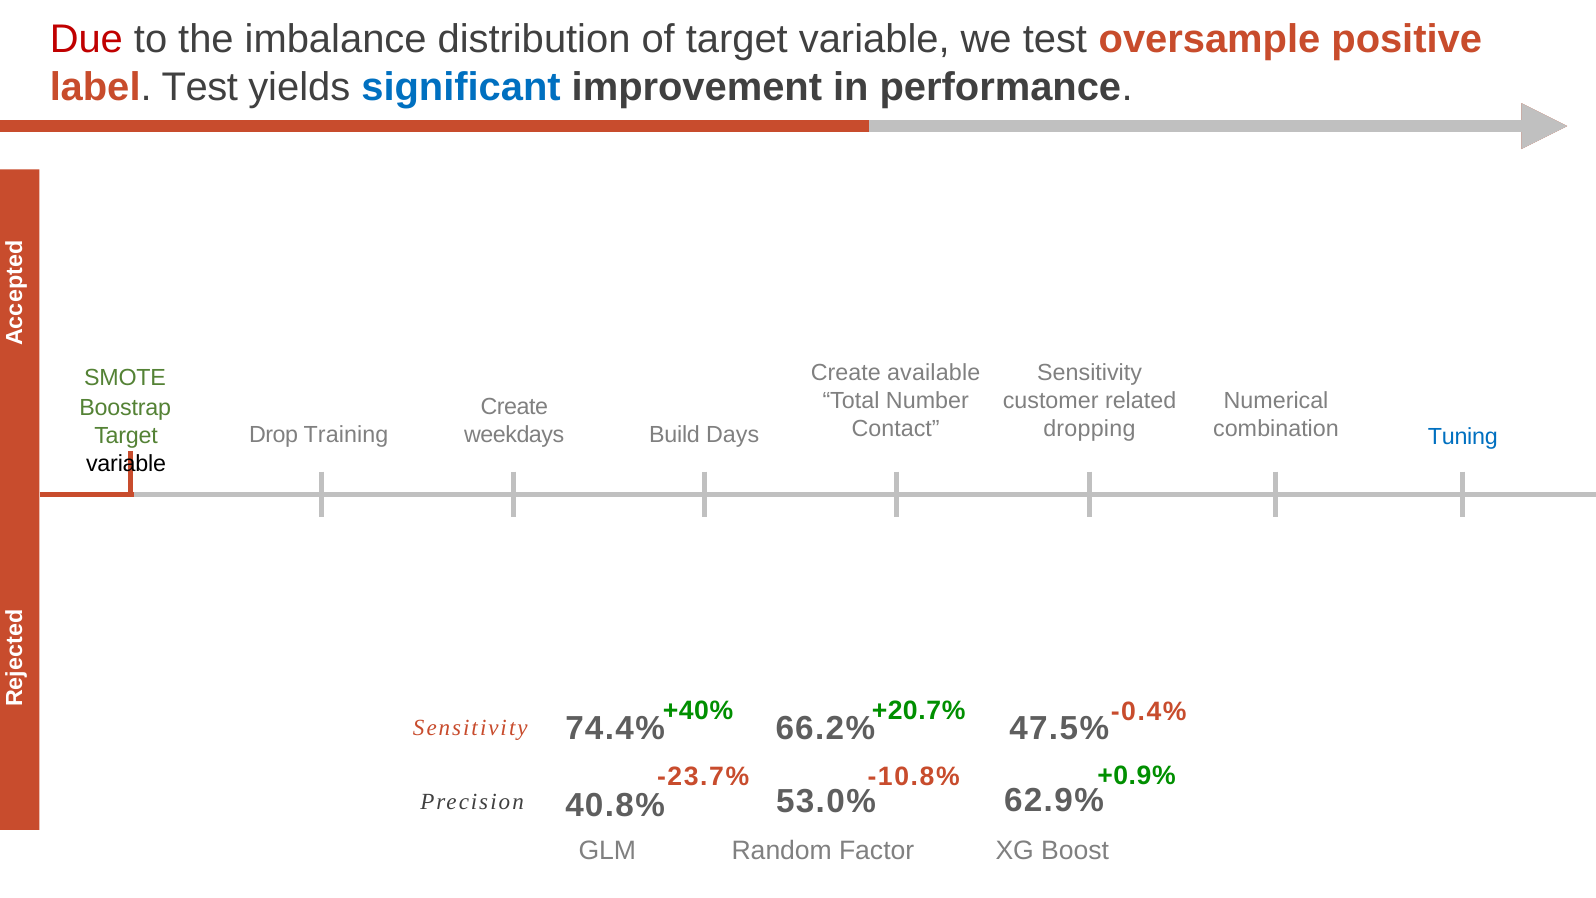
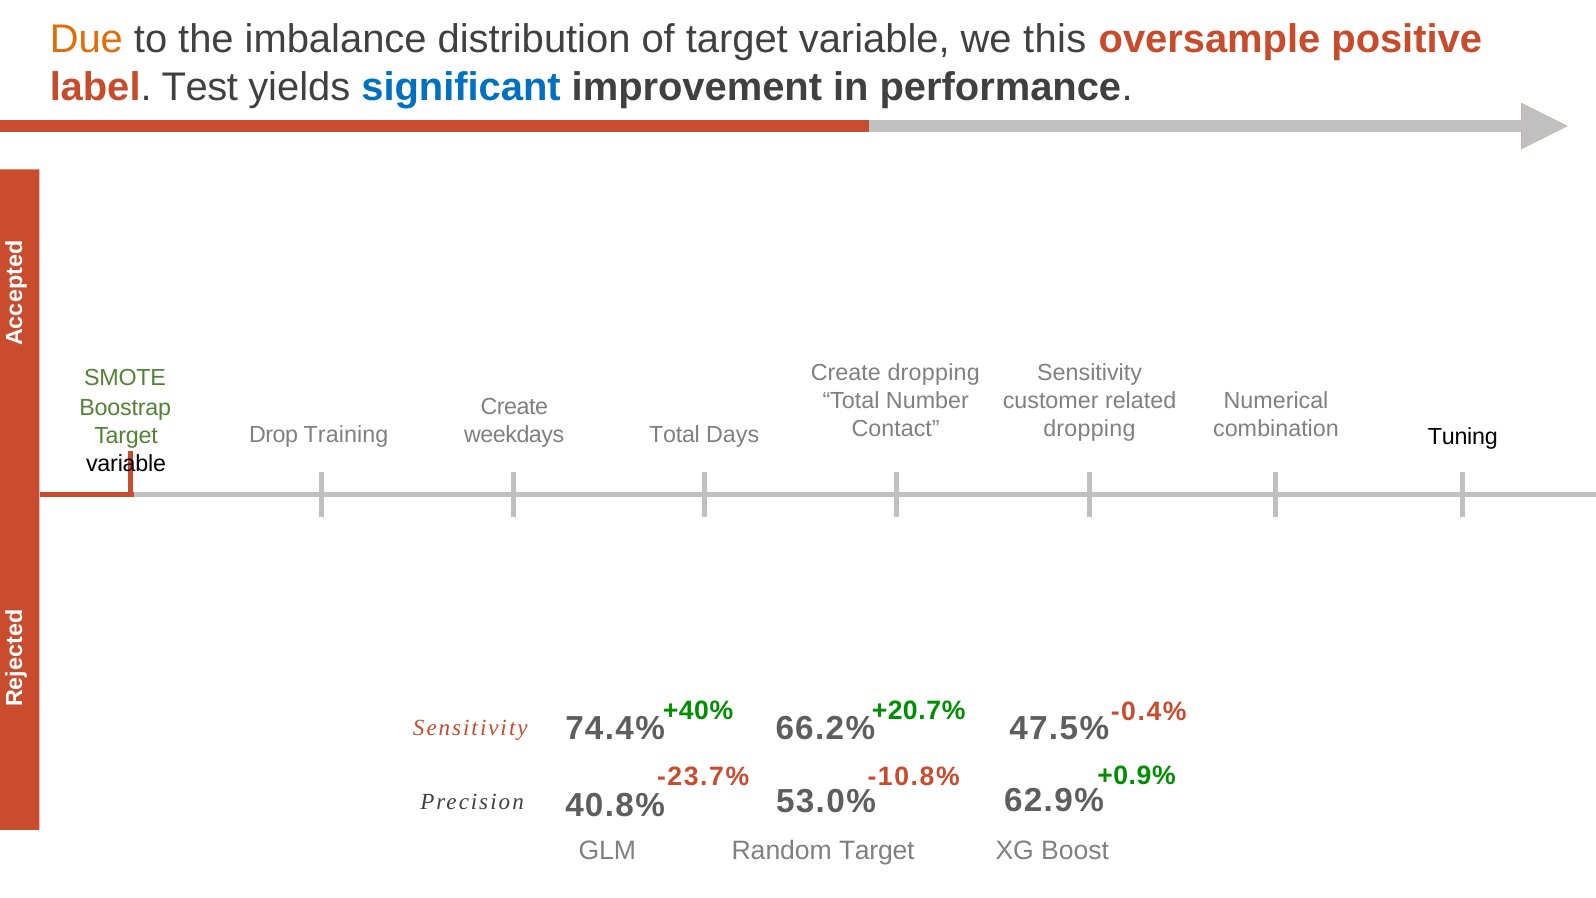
Due colour: red -> orange (86, 39)
we test: test -> this (1055, 39)
Create available: available -> dropping (934, 372)
Tuning colour: blue -> black (1463, 437)
Build: Build -> Total (675, 435)
Random Factor: Factor -> Target (877, 851)
